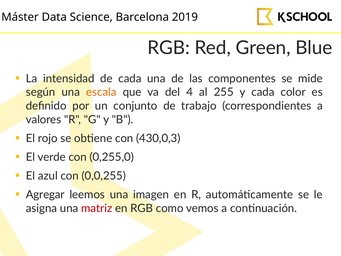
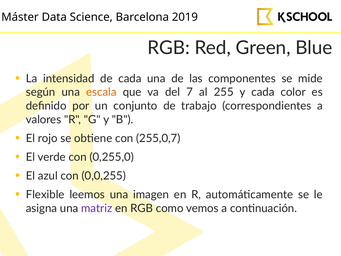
4: 4 -> 7 (190, 92)
430,0,3: 430,0,3 -> 255,0,7 (158, 138)
Agregar: Agregar -> Flexible (45, 194)
matriz colour: red -> purple (97, 208)
